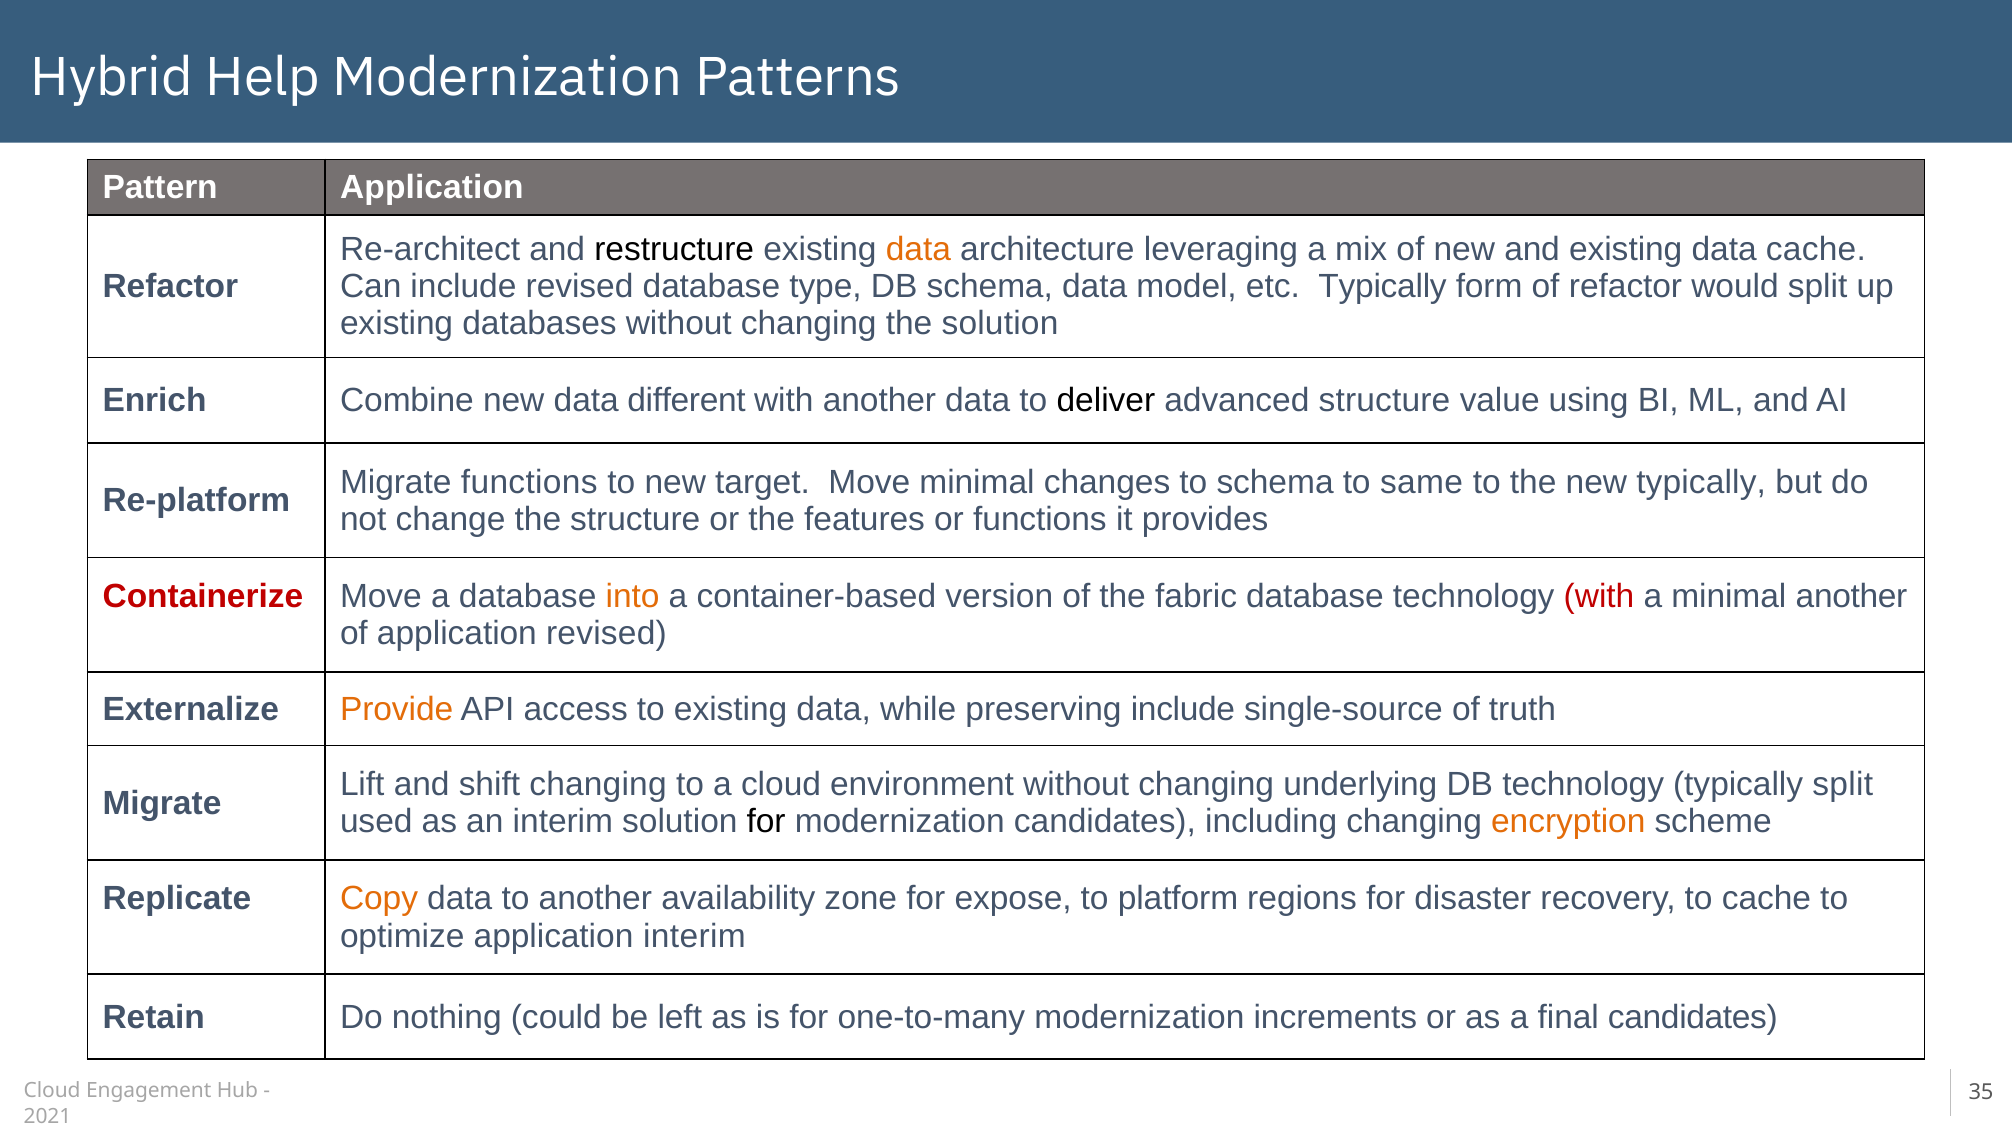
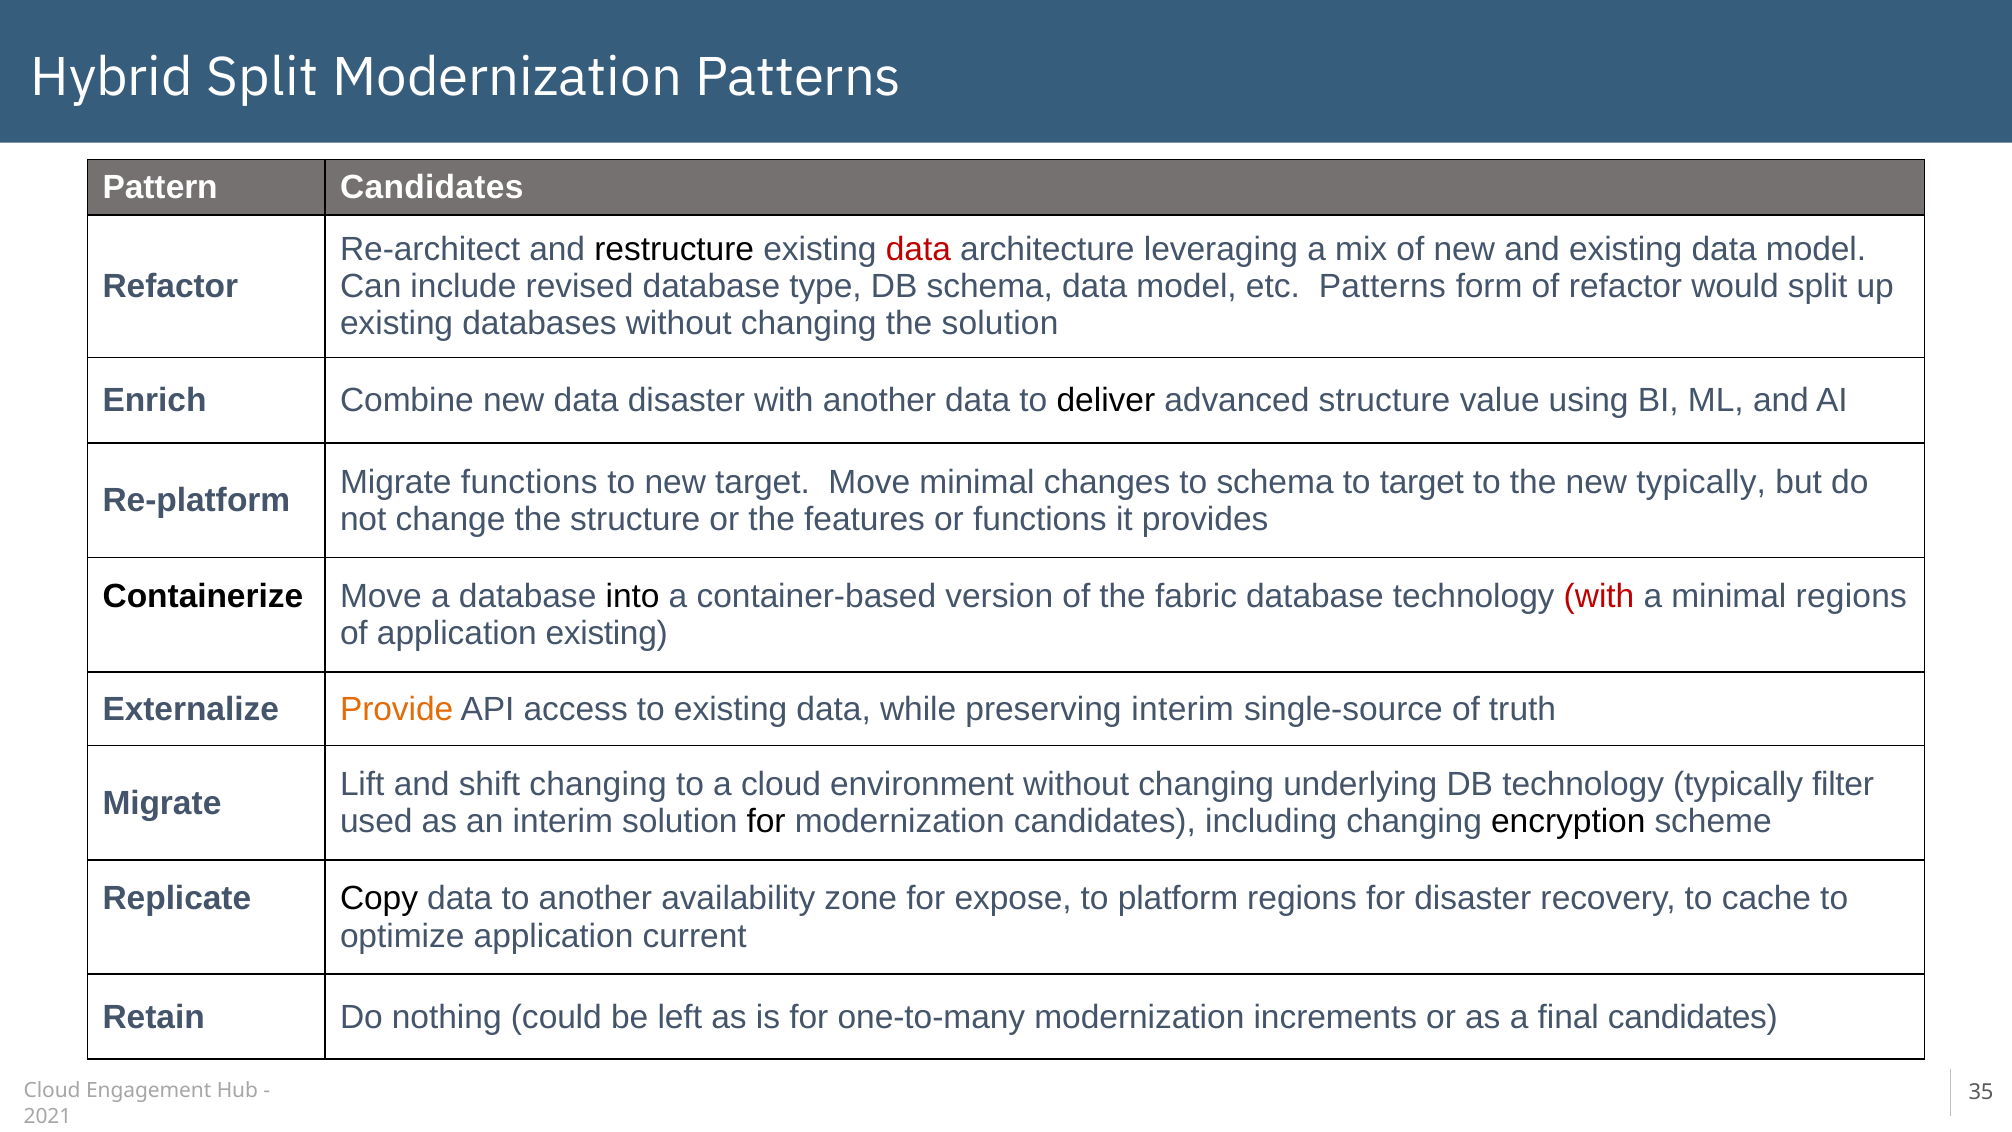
Hybrid Help: Help -> Split (263, 78)
Pattern Application: Application -> Candidates (432, 188)
data colour: orange -> red (918, 249)
existing data cache: cache -> model (1816, 249)
etc Typically: Typically -> Patterns (1382, 287)
data different: different -> disaster (686, 401)
to same: same -> target (1422, 482)
Containerize colour: red -> black (203, 596)
into colour: orange -> black (633, 596)
minimal another: another -> regions (1851, 596)
application revised: revised -> existing (607, 634)
preserving include: include -> interim (1183, 709)
typically split: split -> filter (1843, 784)
encryption colour: orange -> black (1568, 821)
Copy colour: orange -> black (379, 898)
application interim: interim -> current (695, 936)
